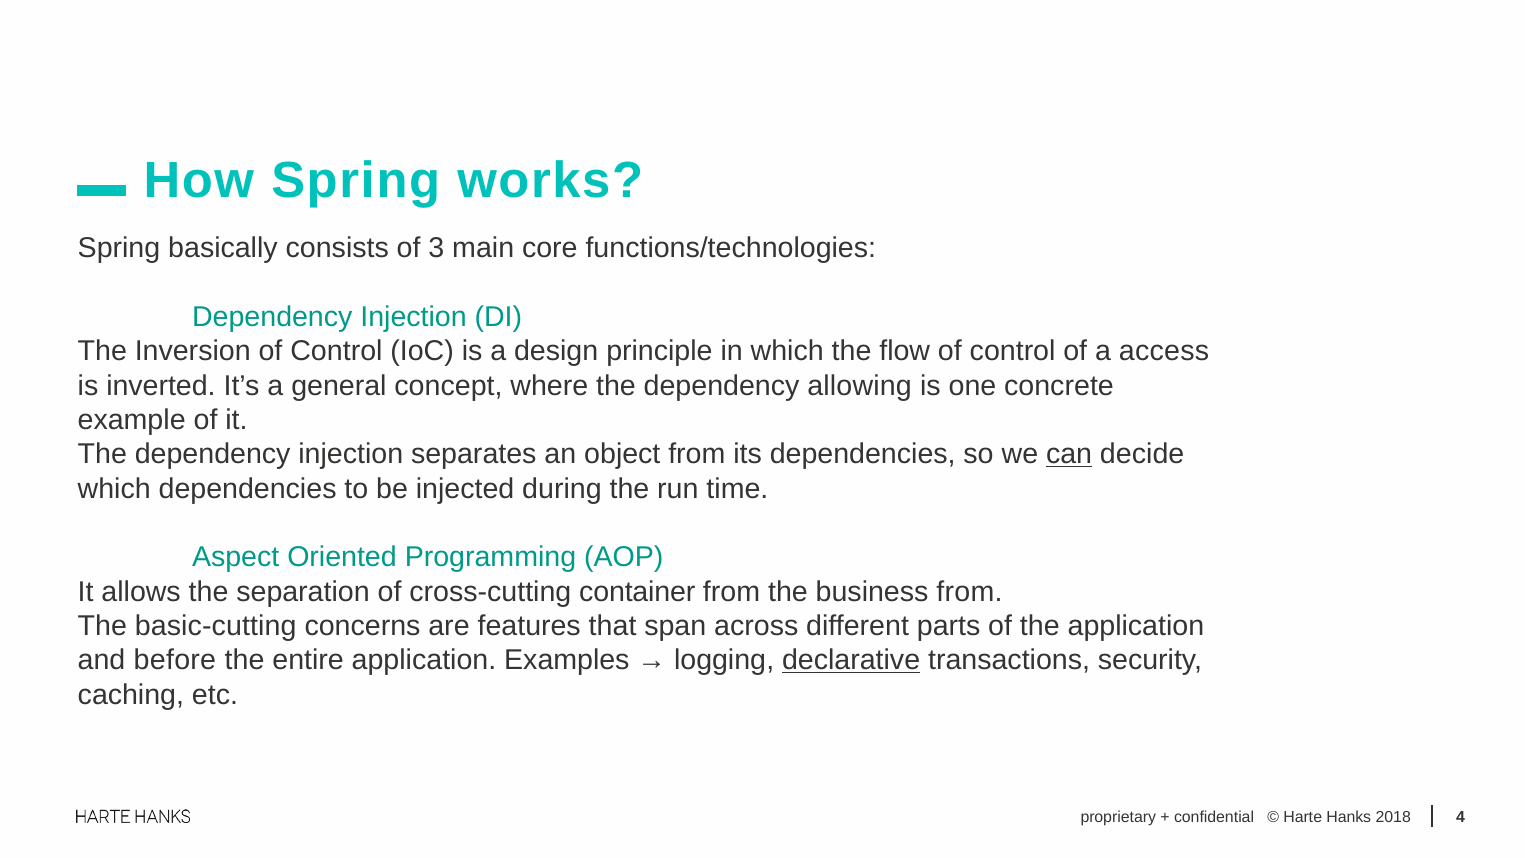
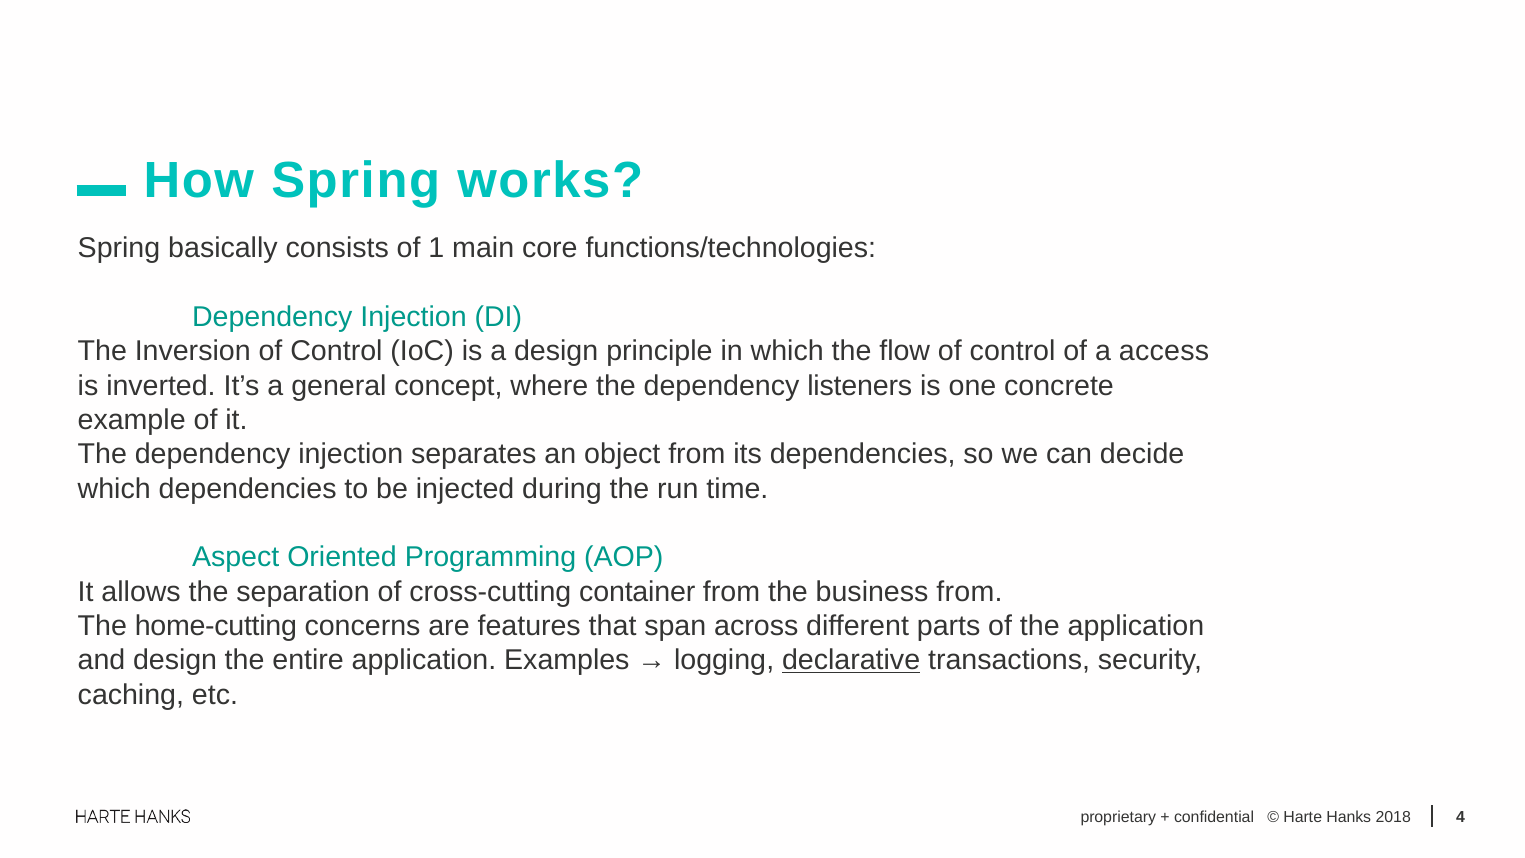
3: 3 -> 1 (436, 248)
allowing: allowing -> listeners (860, 386)
can underline: present -> none (1069, 454)
basic-cutting: basic-cutting -> home-cutting (216, 626)
and before: before -> design (175, 660)
